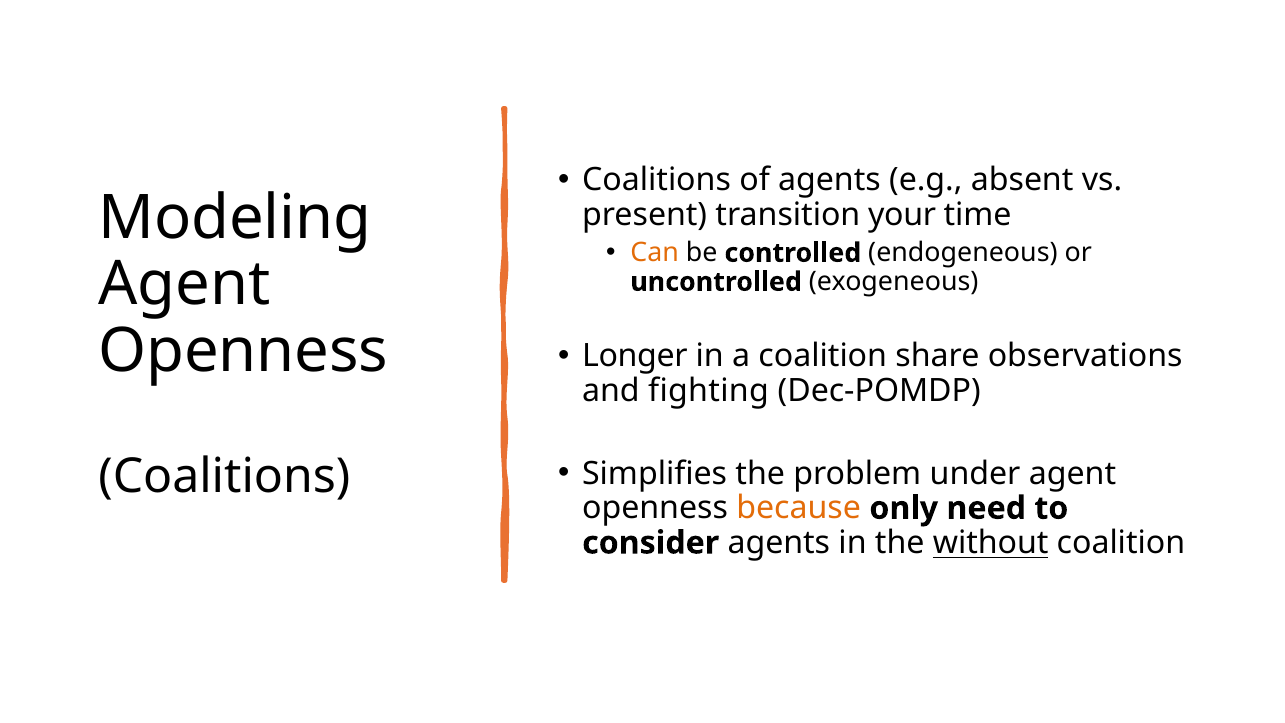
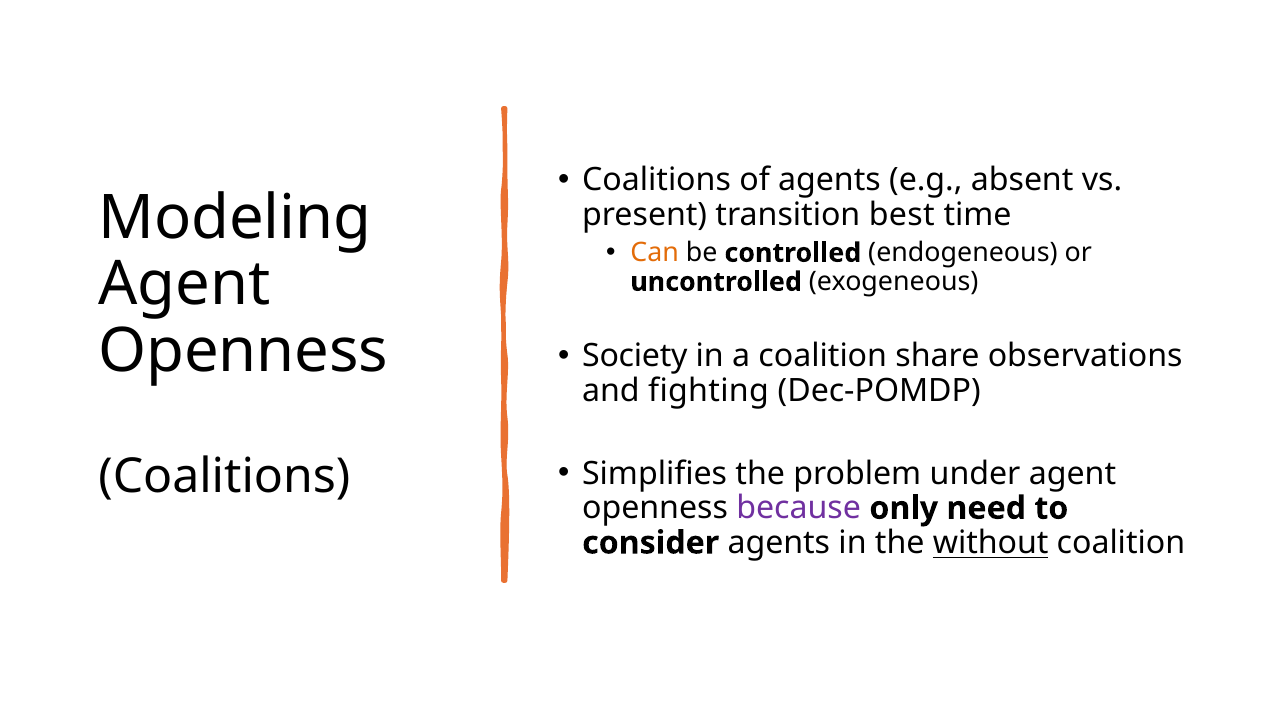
your: your -> best (902, 214)
Longer: Longer -> Society (635, 356)
because colour: orange -> purple (799, 508)
